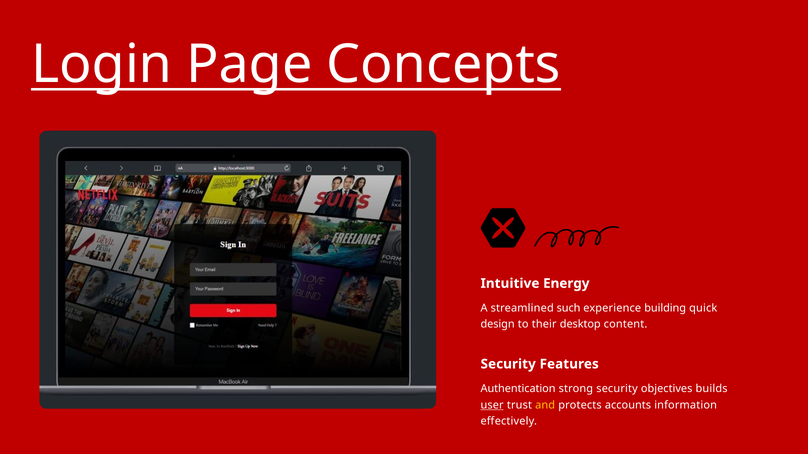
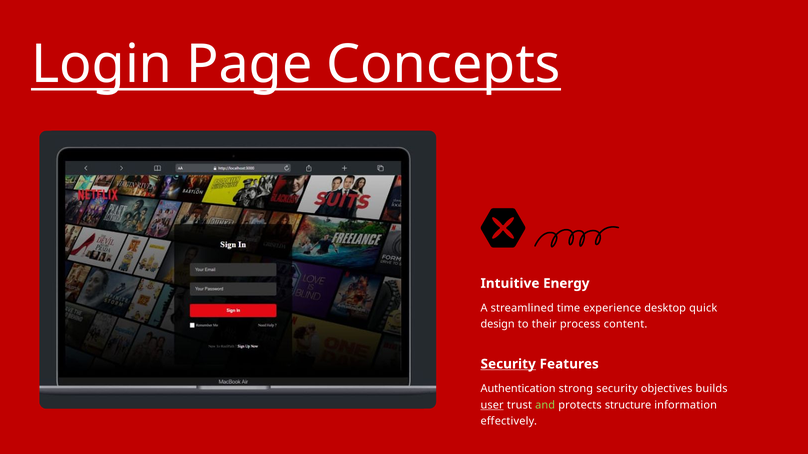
such: such -> time (568, 309)
building: building -> desktop (665, 309)
desktop: desktop -> process (580, 325)
Security underline: none -> present (508, 364)
and colour: yellow -> light green (545, 405)
accounts: accounts -> structure (628, 405)
